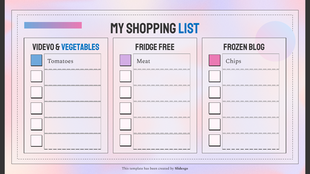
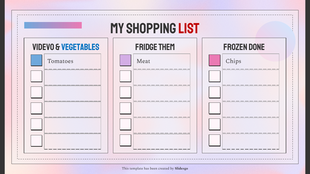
list colour: blue -> red (189, 29)
FREE: FREE -> THEM (167, 47)
BLOG: BLOG -> DONE (257, 47)
